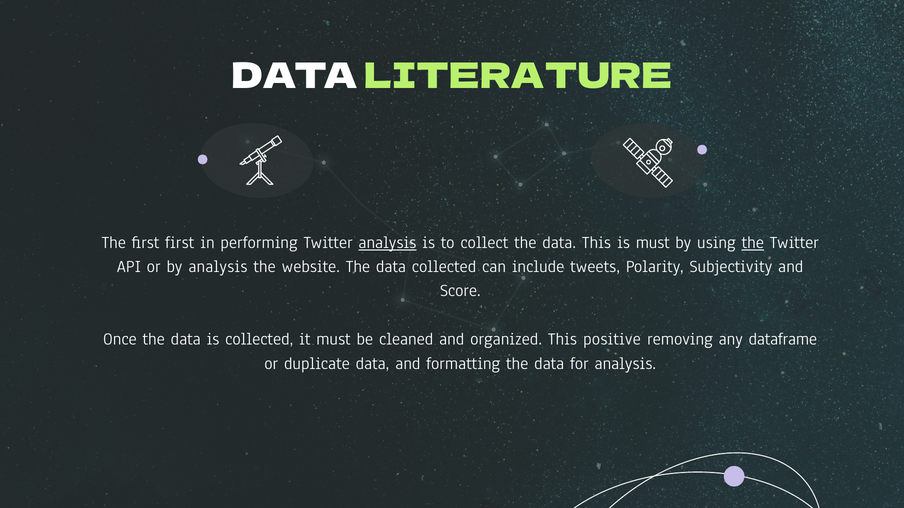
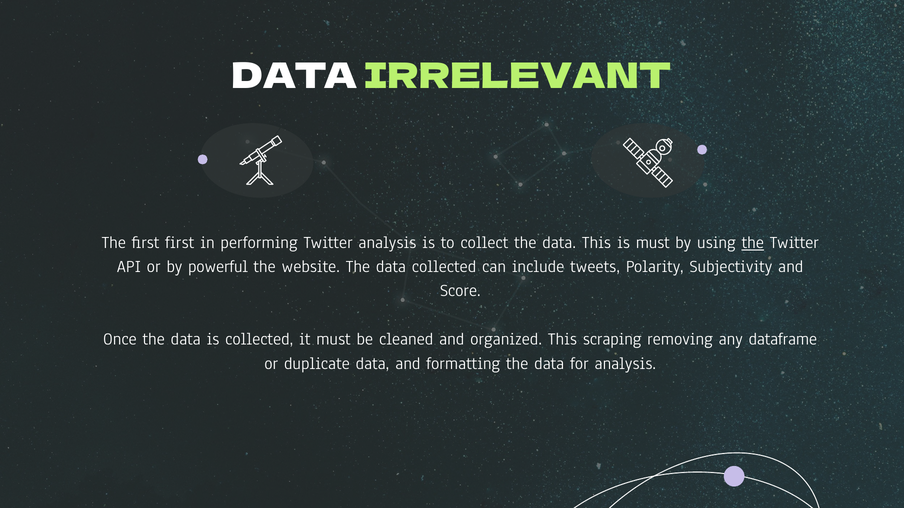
LITERATURE: LITERATURE -> IRRELEVANT (518, 77)
analysis underline: present -> none (387, 242)
by analysis: analysis -> powerful (218, 267)
positive: positive -> scraping (612, 339)
